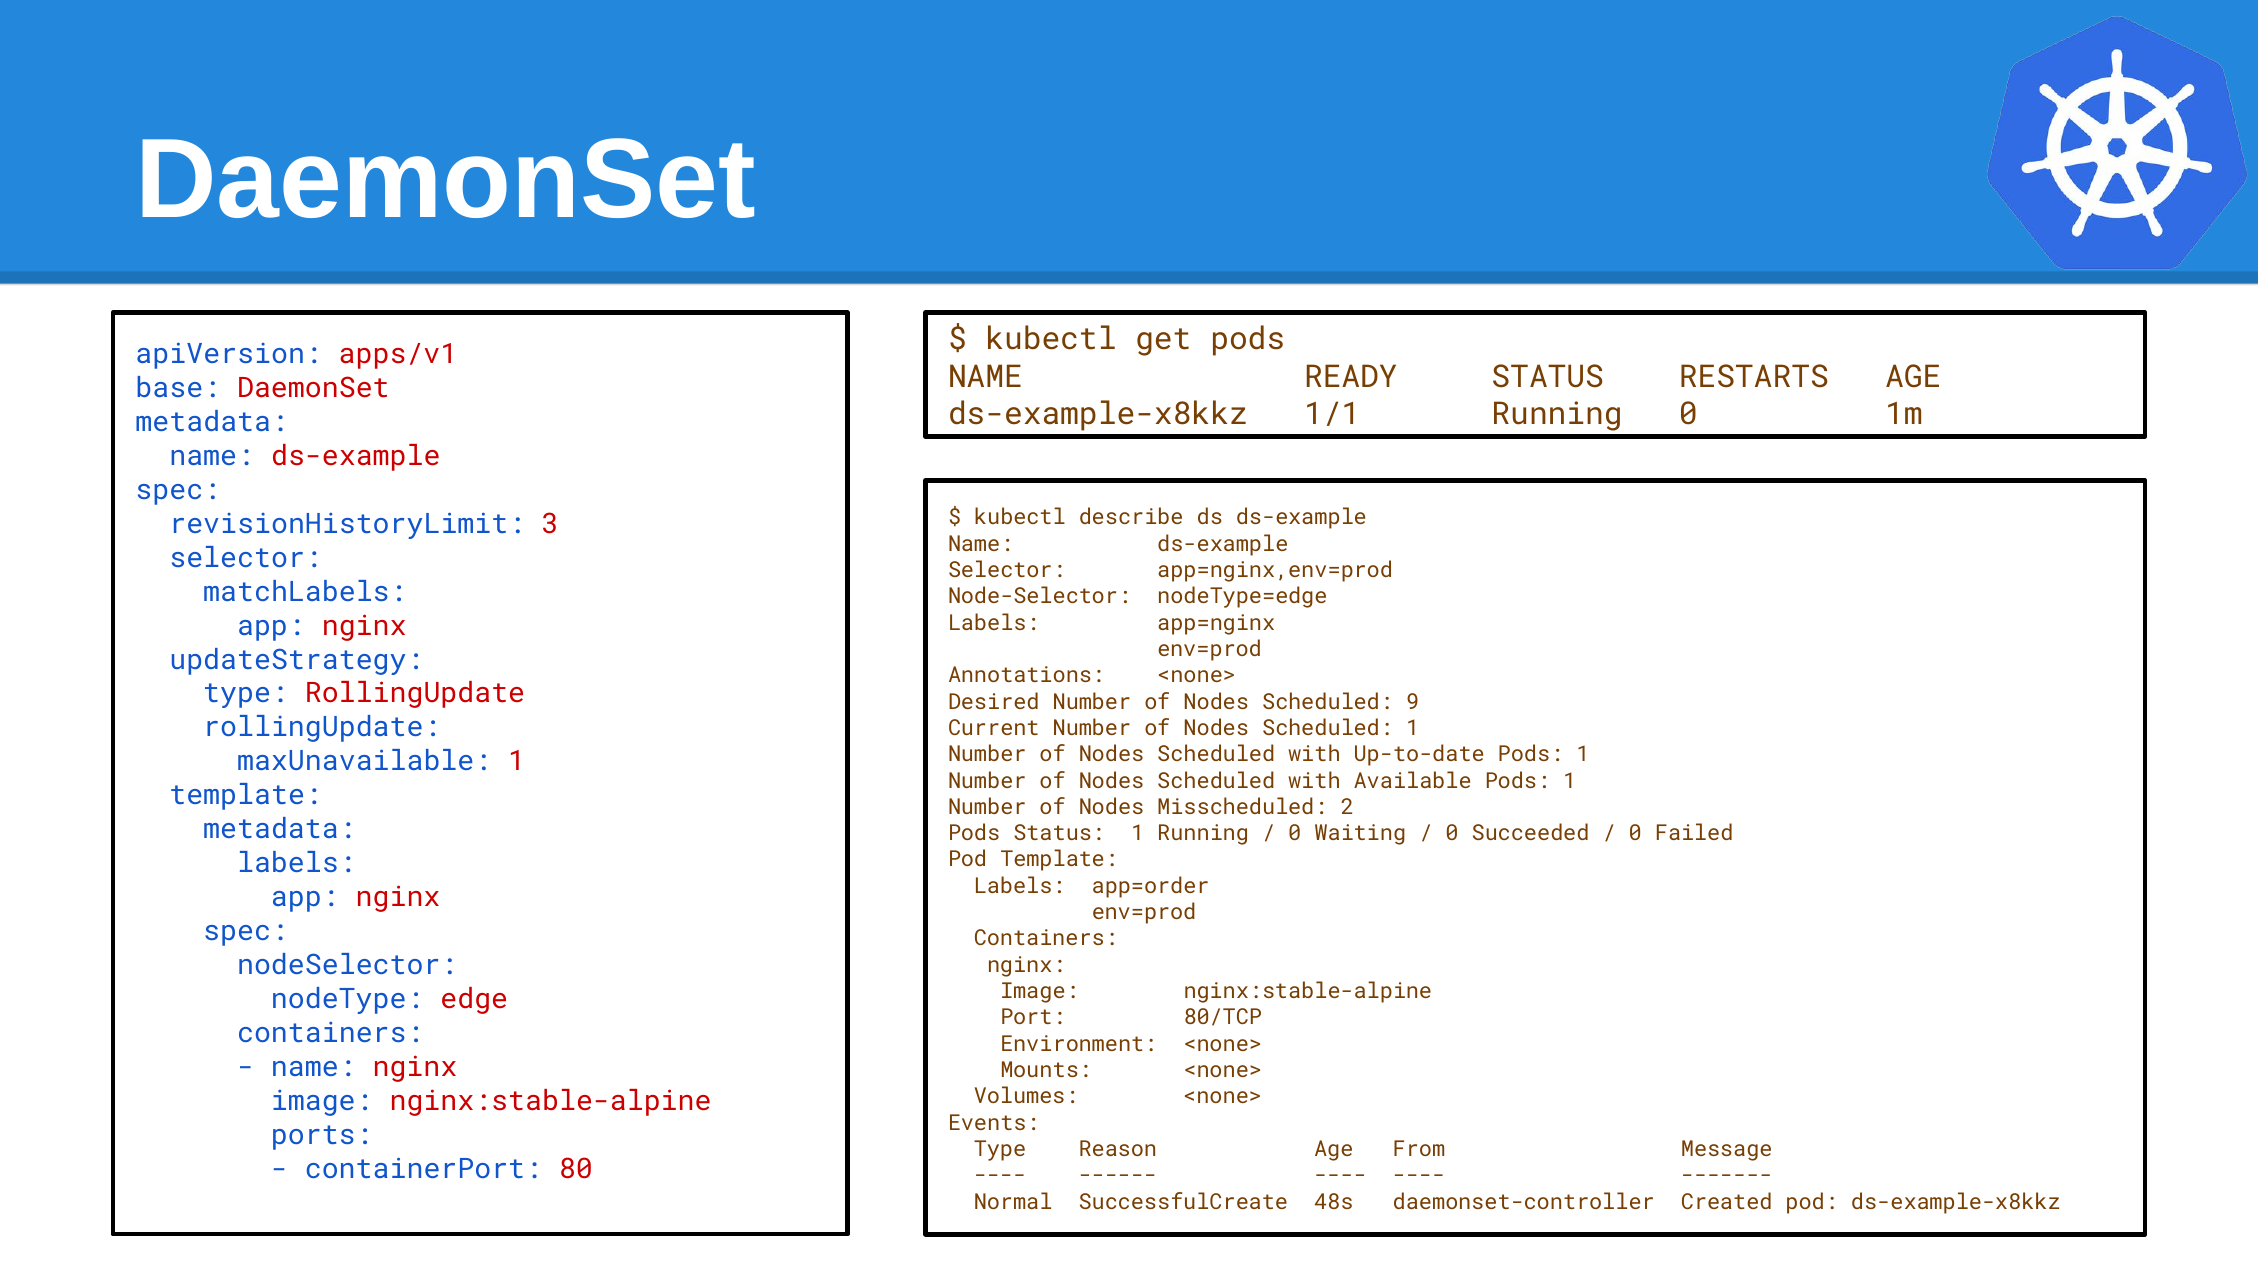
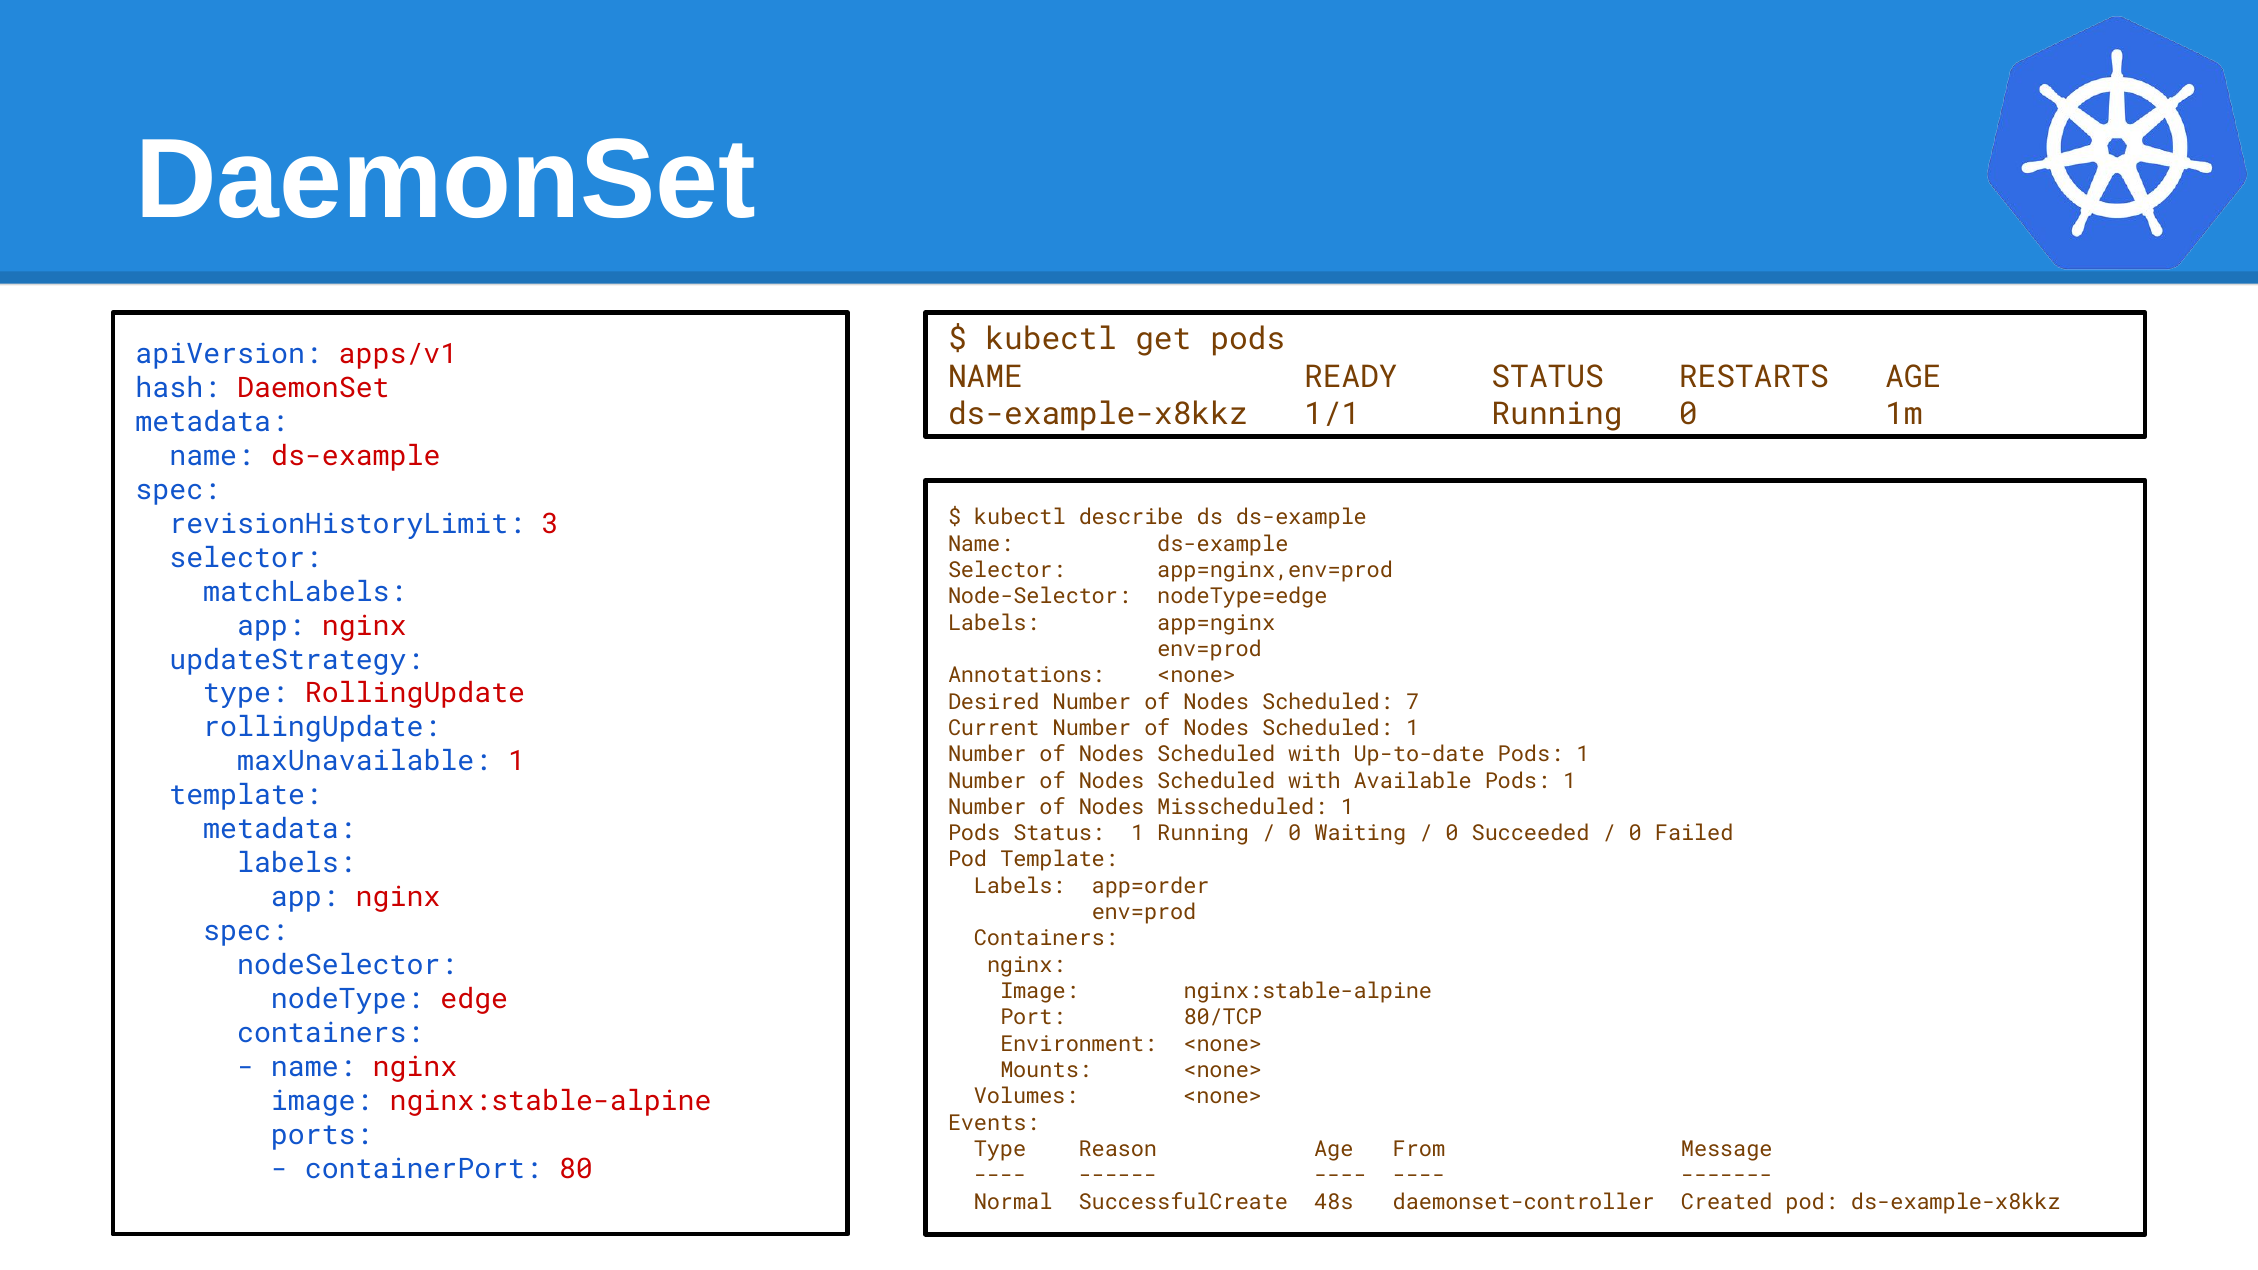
base: base -> hash (178, 388)
9: 9 -> 7 (1413, 702)
Misscheduled 2: 2 -> 1 (1347, 807)
